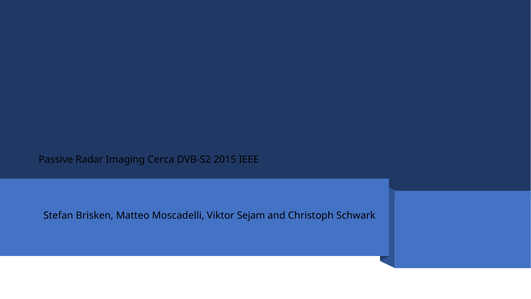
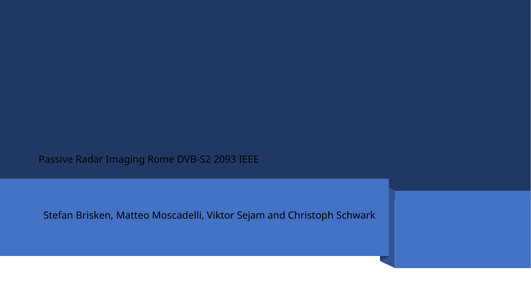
Cerca: Cerca -> Rome (161, 159)
2015: 2015 -> 2093 (225, 159)
